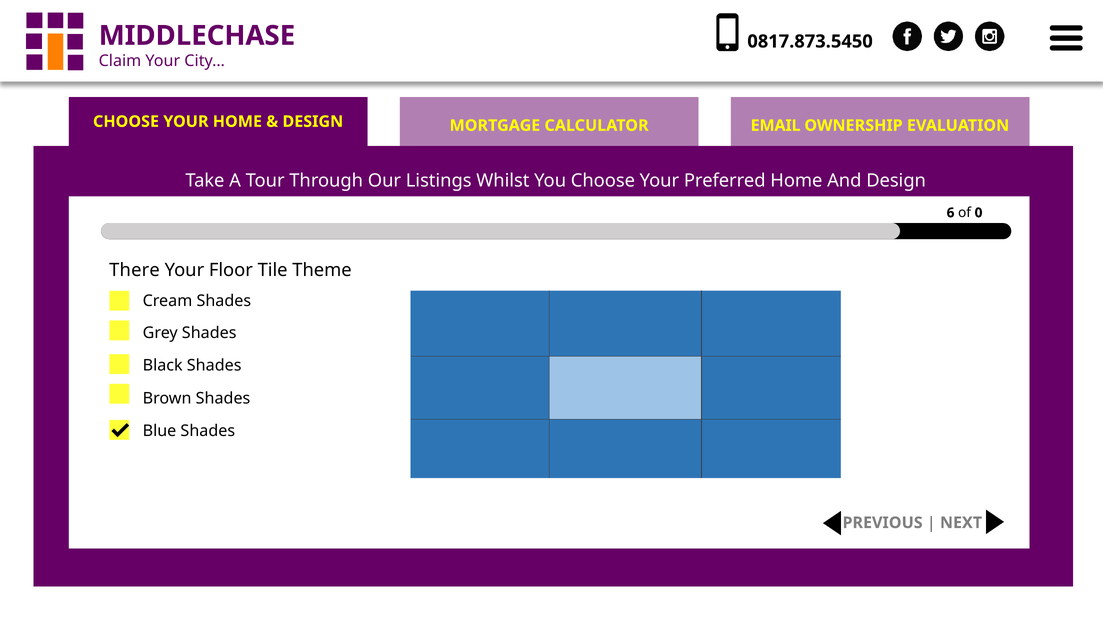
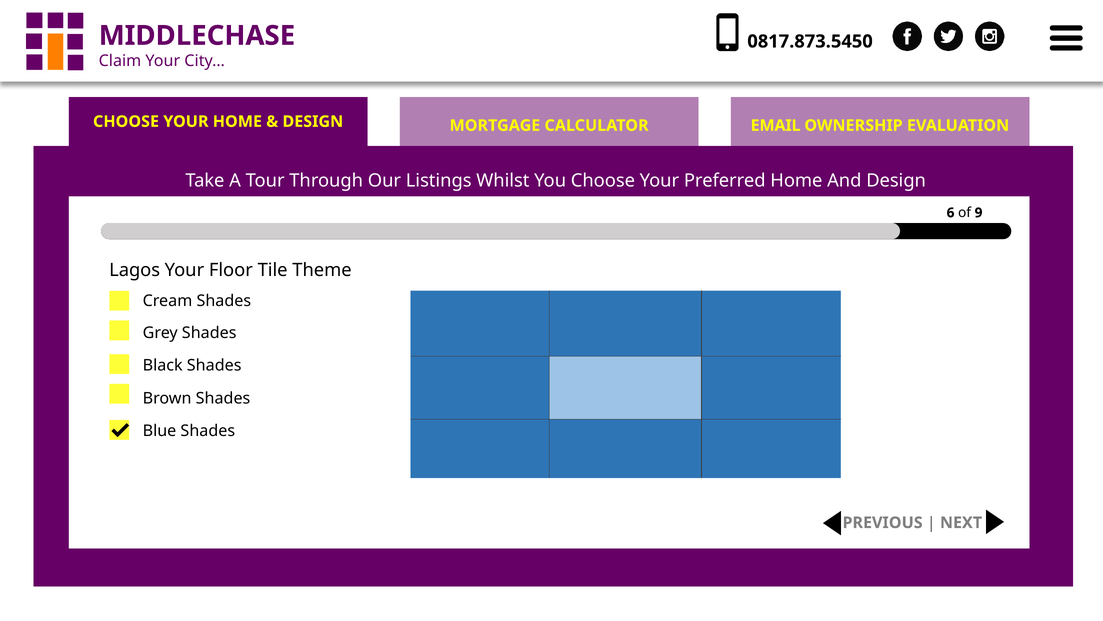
0: 0 -> 9 (979, 213)
There: There -> Lagos (135, 270)
